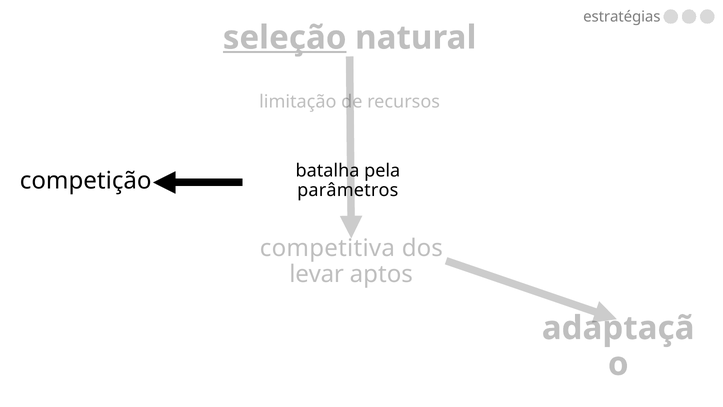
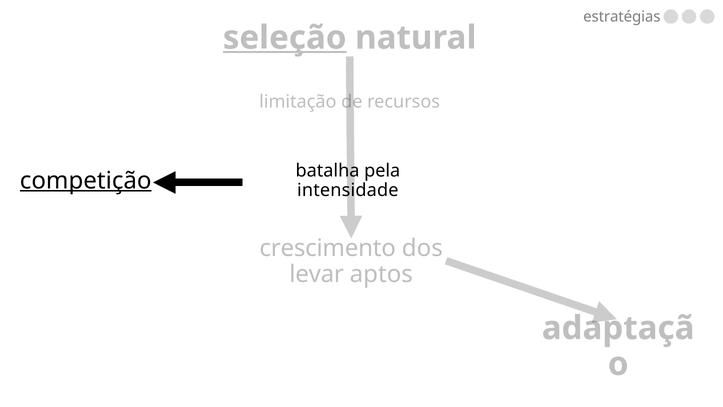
competição underline: none -> present (86, 180)
parâmetros: parâmetros -> intensidade (348, 190)
competitiva: competitiva -> crescimento (328, 248)
